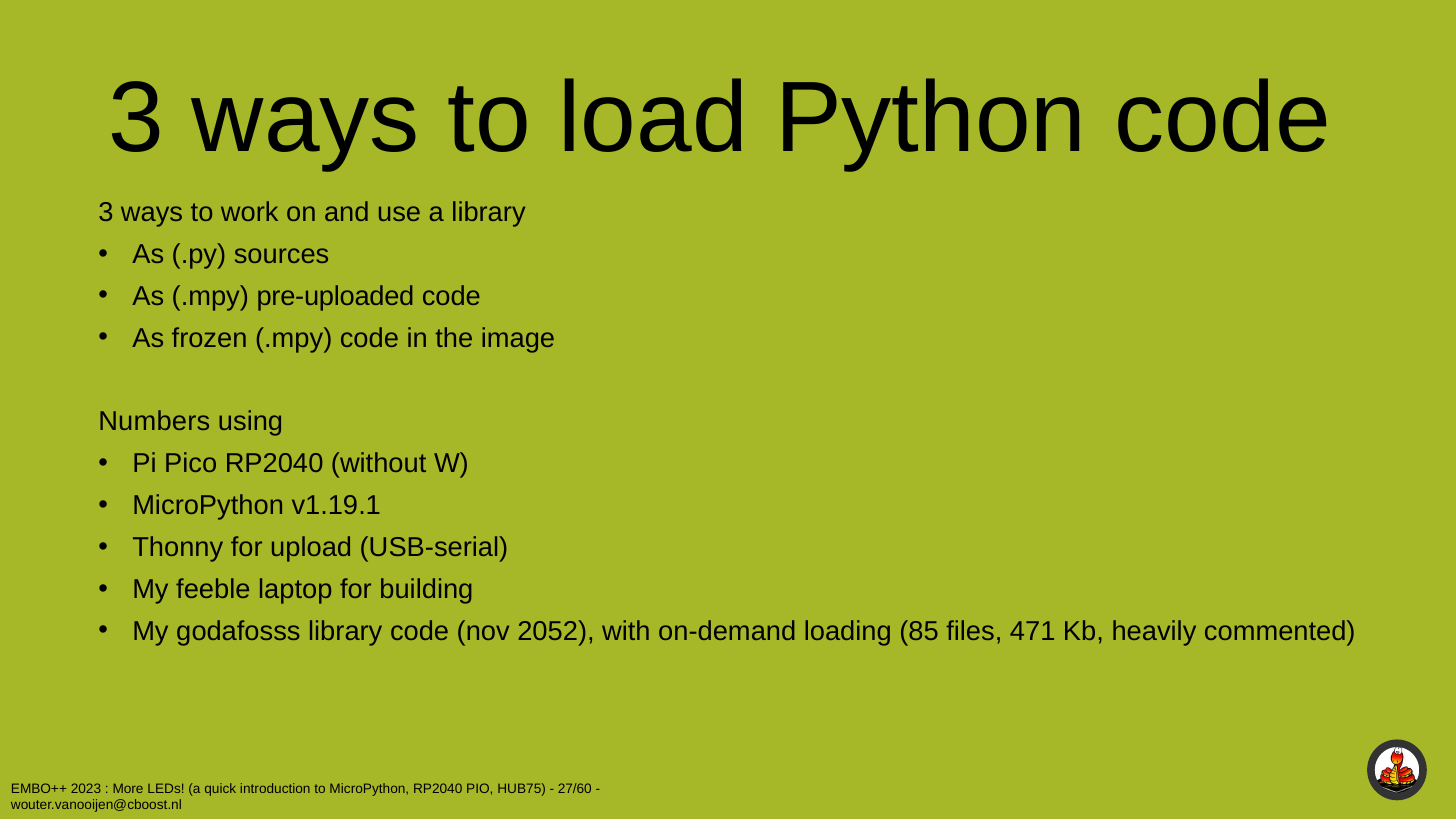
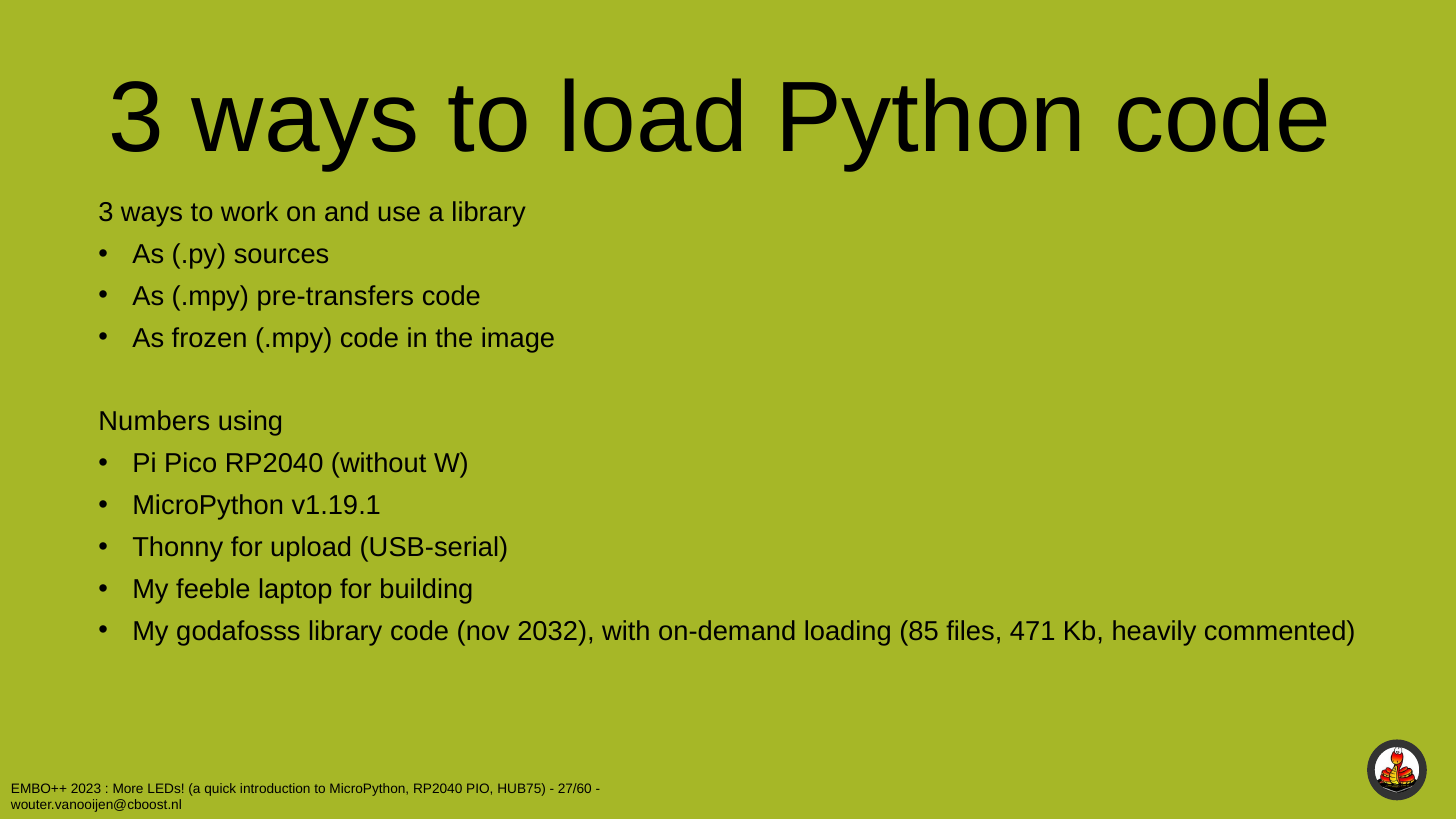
pre-uploaded: pre-uploaded -> pre-transfers (335, 296)
2052: 2052 -> 2032 (556, 631)
